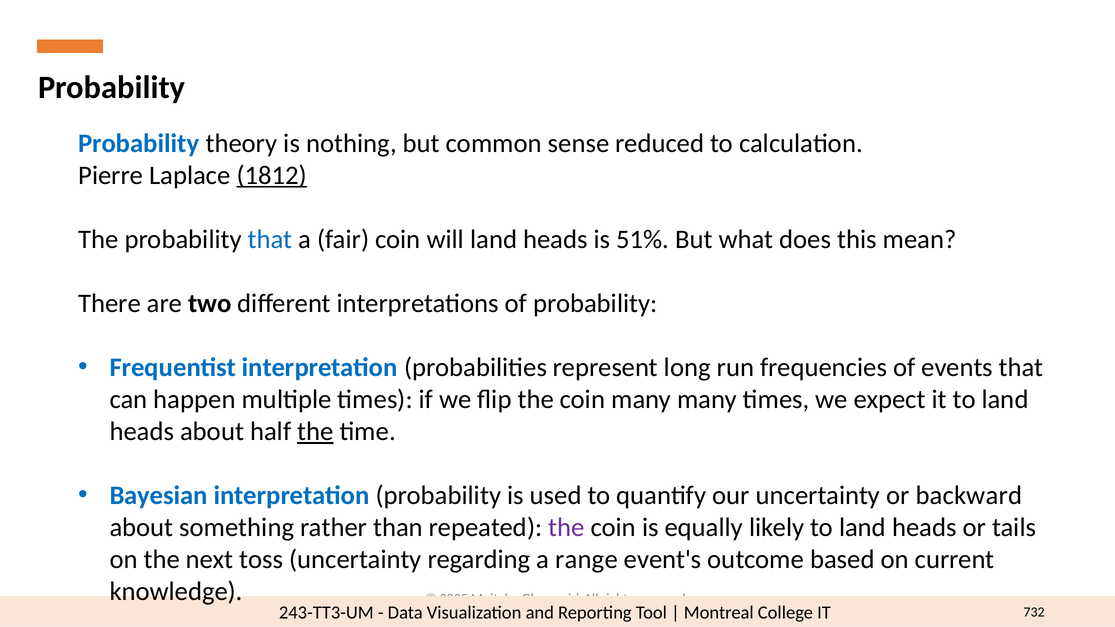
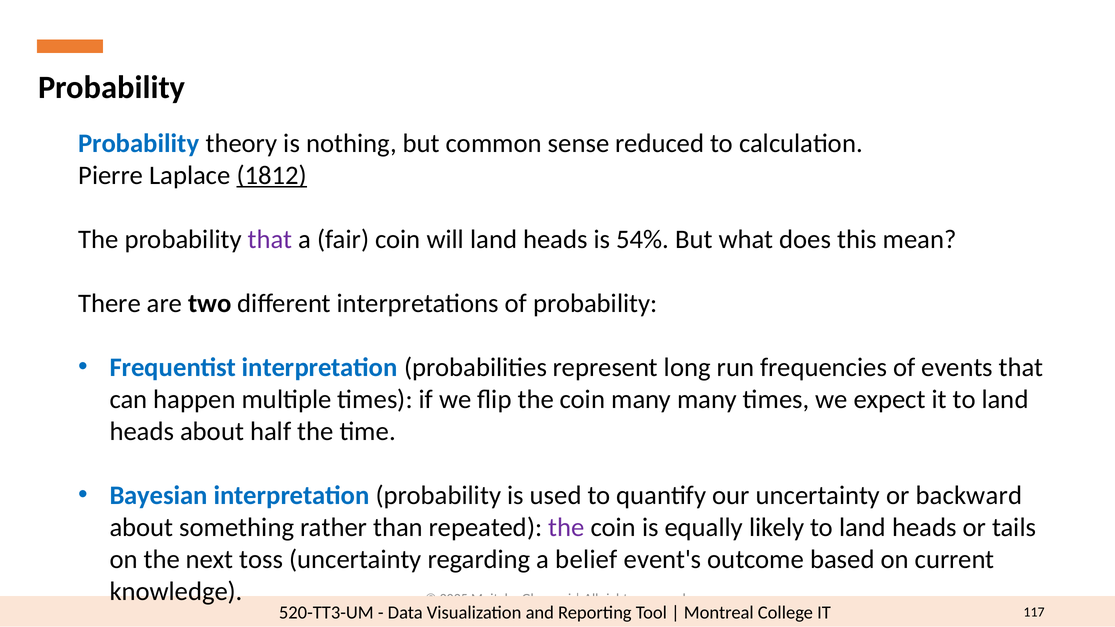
that colour: blue -> purple (270, 239)
51%: 51% -> 54% (643, 239)
the underline: present -> none (315, 432)
range: range -> belief (587, 560)
243-TT3-UM: 243-TT3-UM -> 520-TT3-UM (326, 613)
732: 732 -> 117 (1034, 613)
